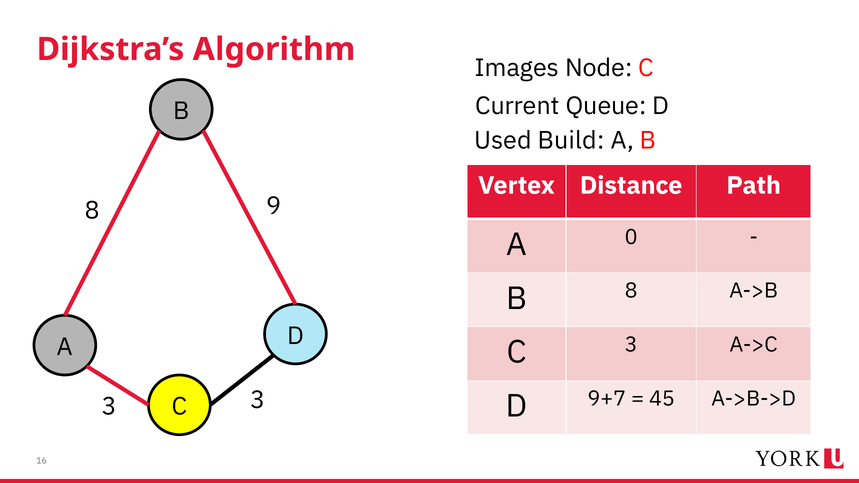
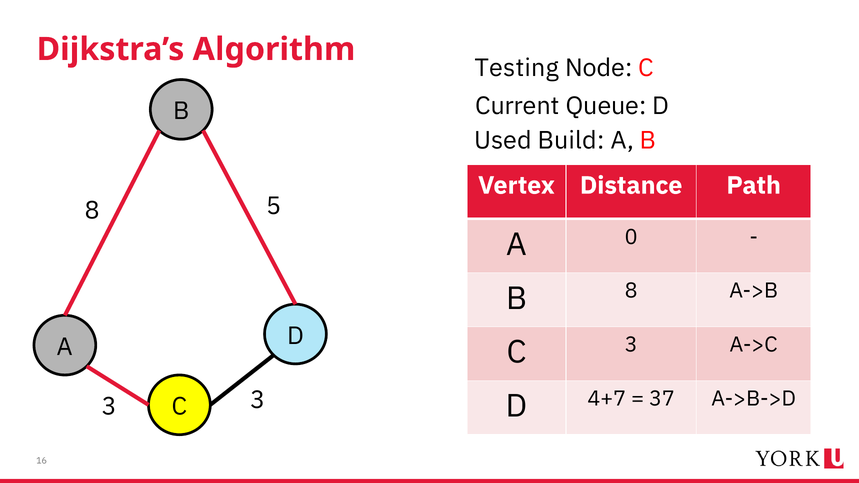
Images: Images -> Testing (517, 68)
9: 9 -> 5 (274, 206)
9+7: 9+7 -> 4+7 (607, 399)
45: 45 -> 37 (662, 399)
